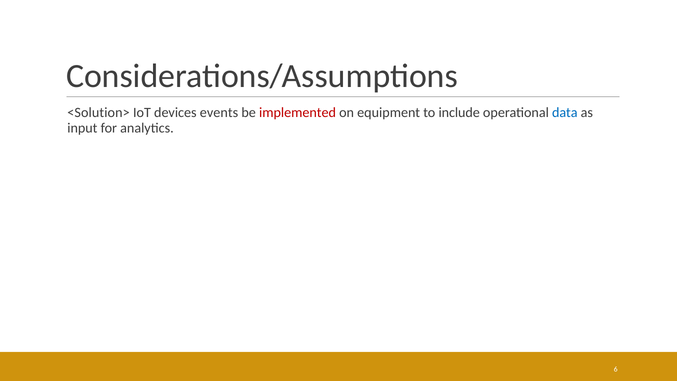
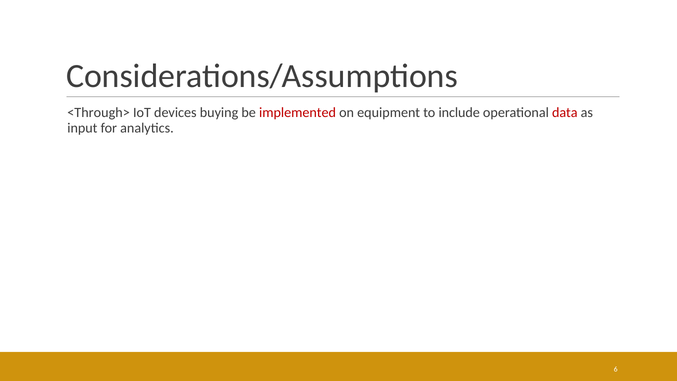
<Solution>: <Solution> -> <Through> (99, 113)
events: events -> buying (219, 113)
data colour: blue -> red (565, 113)
